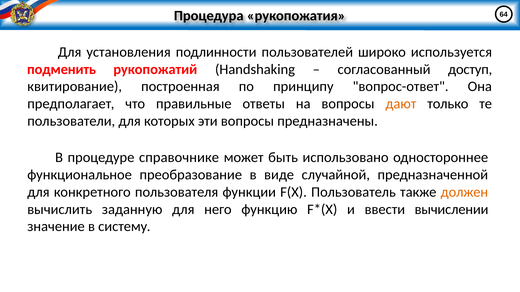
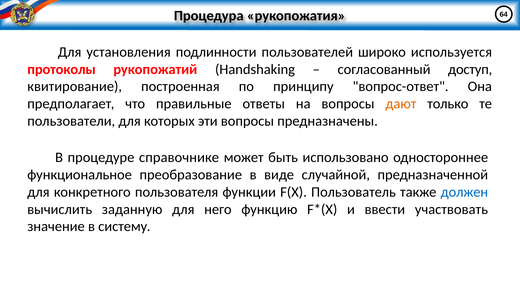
подменить: подменить -> протоколы (62, 69)
должен colour: orange -> blue (464, 192)
вычислении: вычислении -> участвовать (451, 210)
